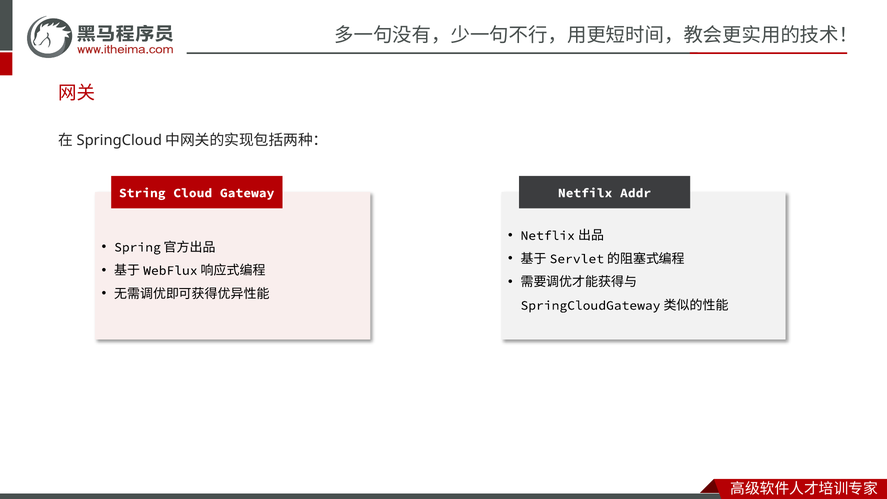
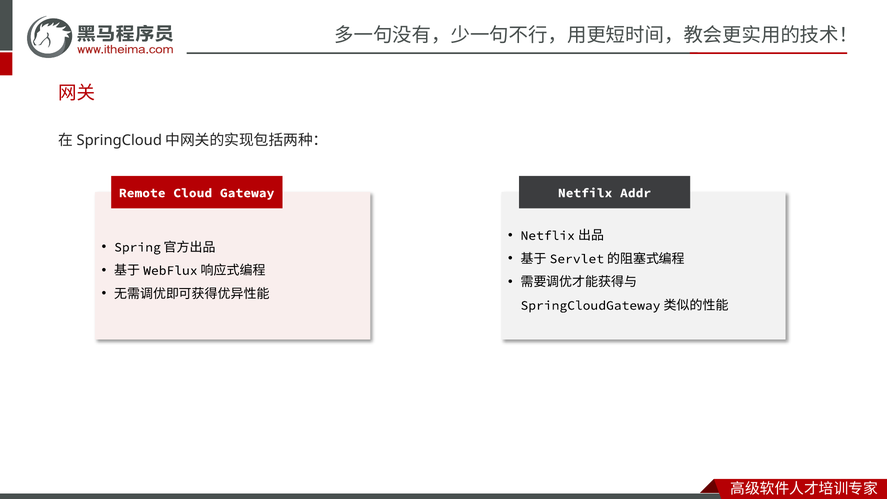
String: String -> Remote (142, 193)
